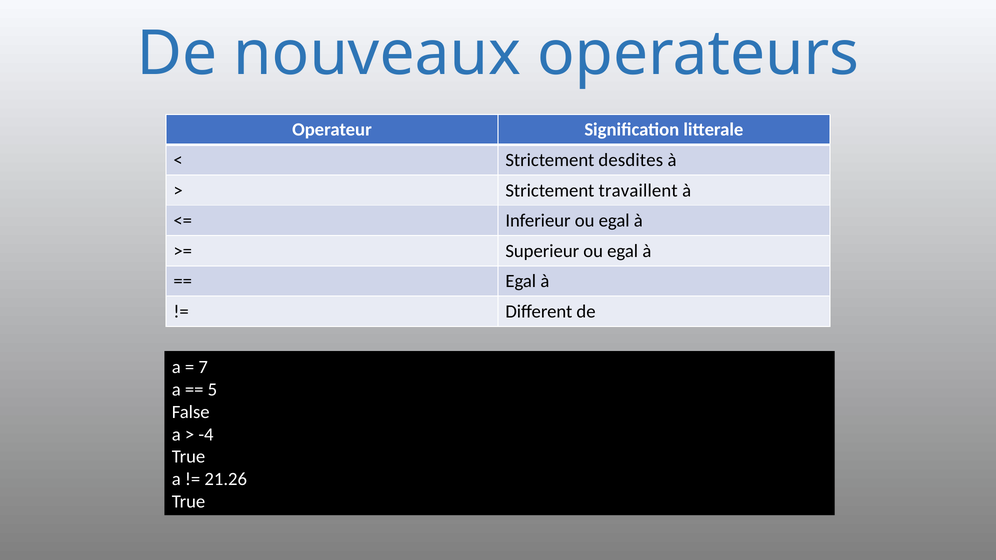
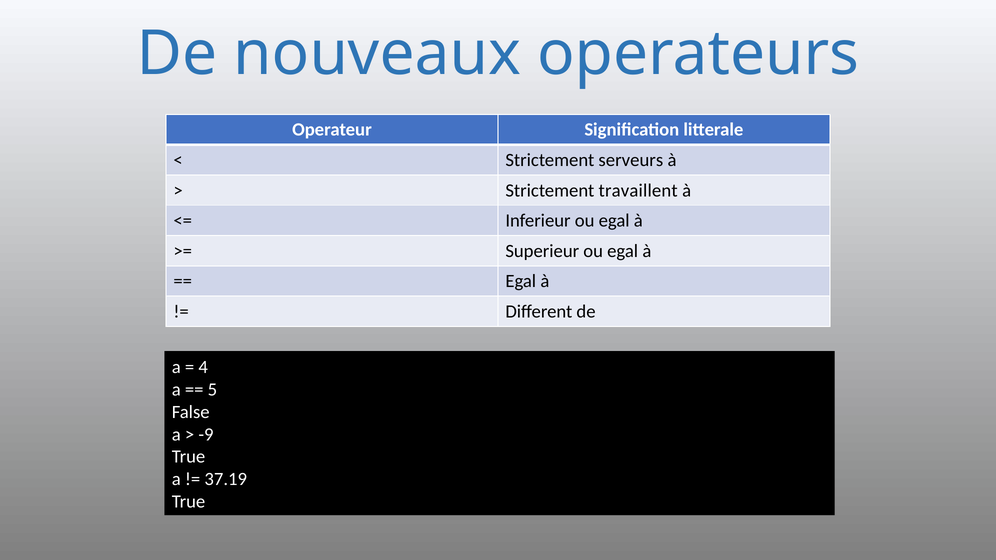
desdites: desdites -> serveurs (631, 160)
7: 7 -> 4 (203, 367)
-4: -4 -> -9 (206, 435)
21.26: 21.26 -> 37.19 (226, 479)
